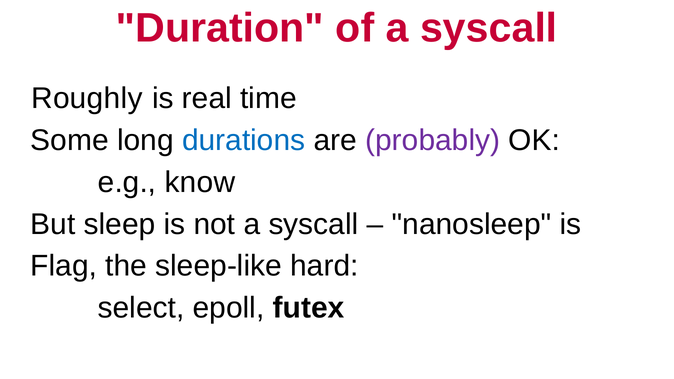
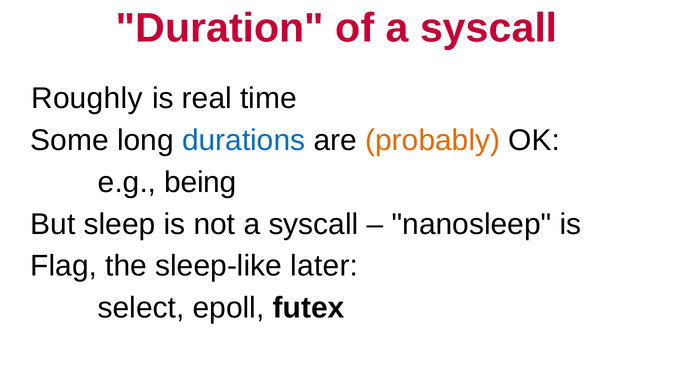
probably colour: purple -> orange (433, 140)
know: know -> being (200, 182)
hard: hard -> later (324, 266)
